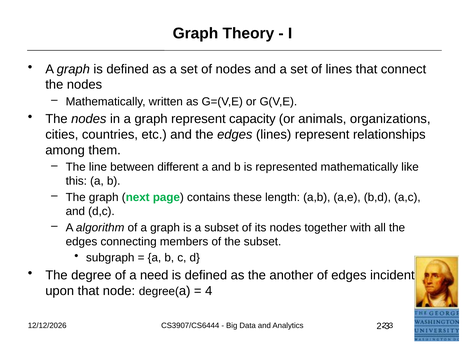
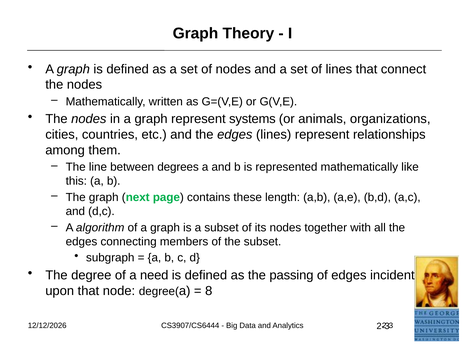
capacity: capacity -> systems (252, 119)
different: different -> degrees (178, 167)
another: another -> passing (291, 275)
4: 4 -> 8 (209, 291)
